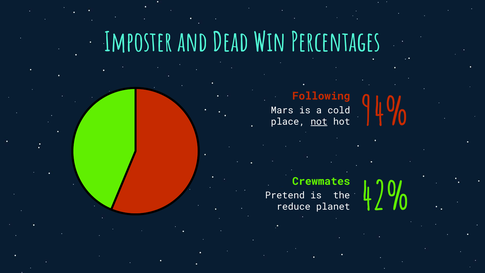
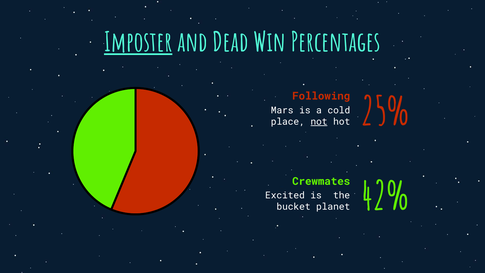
Imposter underline: none -> present (138, 42)
94%: 94% -> 25% (385, 112)
Pretend: Pretend -> Excited (285, 195)
reduce: reduce -> bucket (294, 207)
